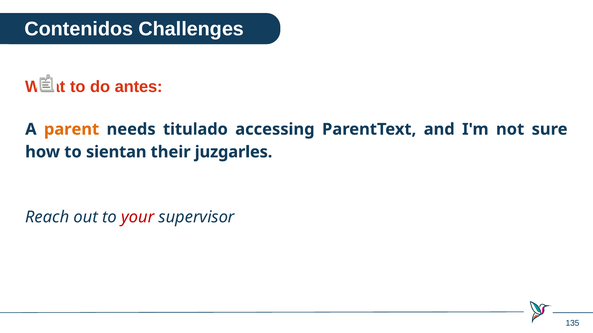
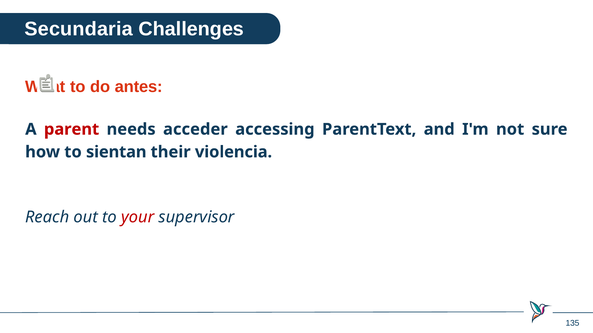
Contenidos: Contenidos -> Secundaria (79, 29)
parent colour: orange -> red (72, 129)
titulado: titulado -> acceder (195, 129)
juzgarles: juzgarles -> violencia (234, 152)
